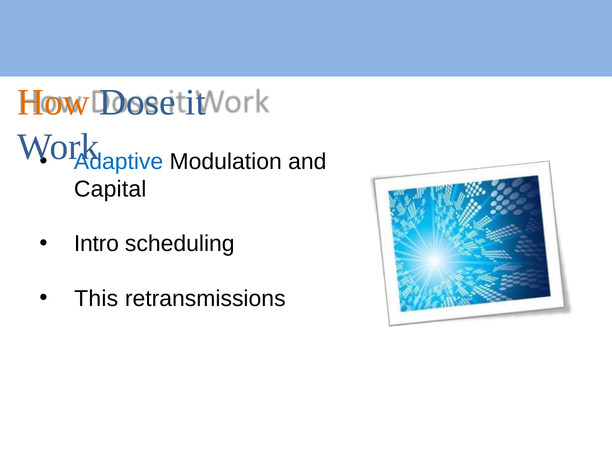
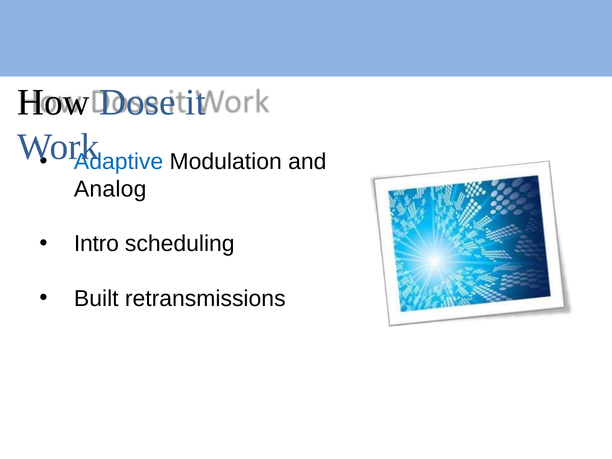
How colour: orange -> black (54, 102)
Capital: Capital -> Analog (110, 189)
This: This -> Built (96, 298)
